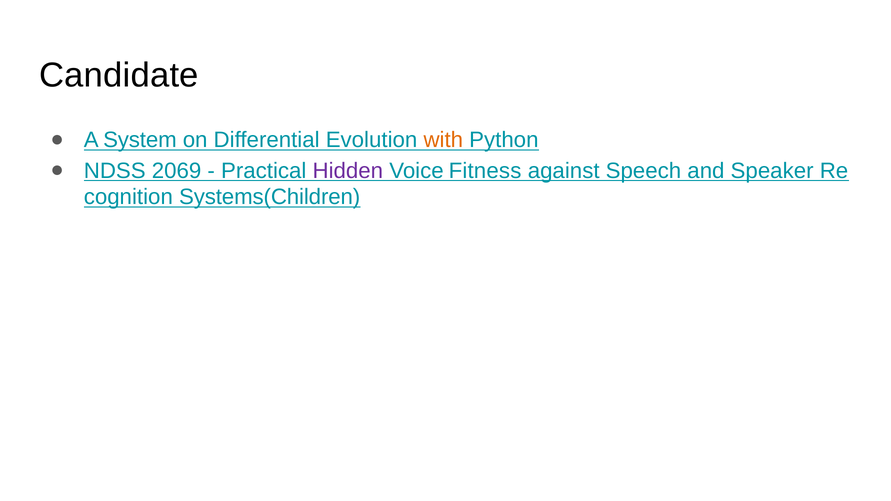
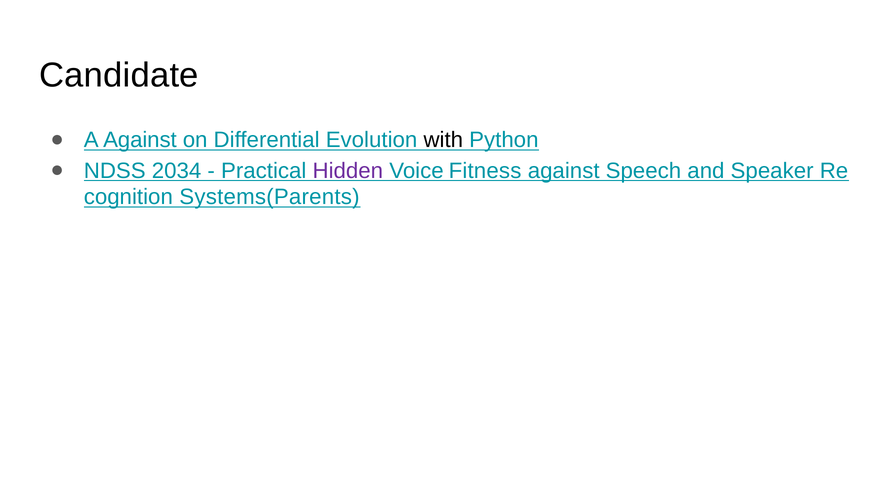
A System: System -> Against (140, 140)
with colour: orange -> black (443, 140)
2069: 2069 -> 2034 (177, 171)
Systems(Children: Systems(Children -> Systems(Parents (269, 197)
